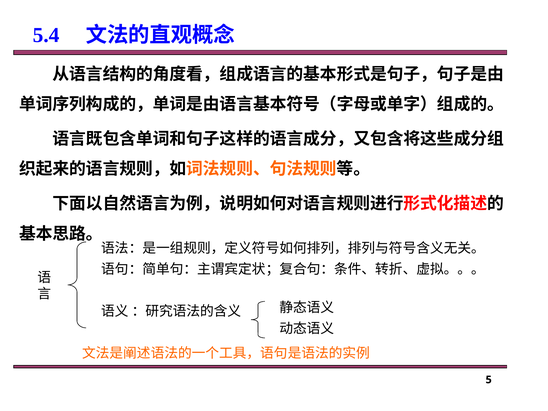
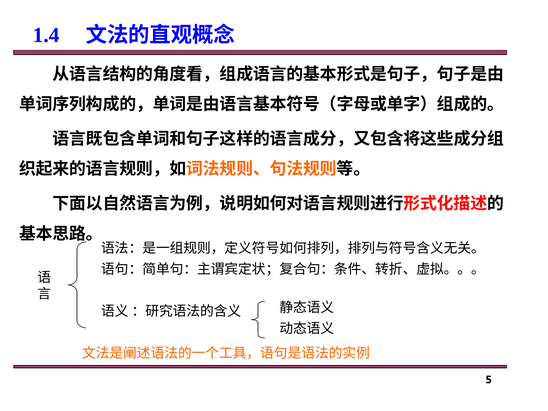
5.4: 5.4 -> 1.4 (46, 35)
